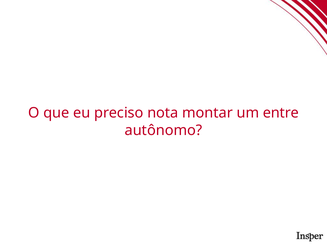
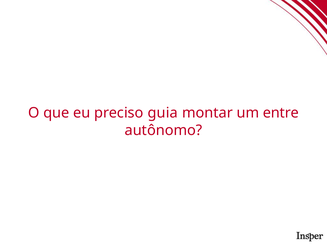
nota: nota -> guia (163, 112)
